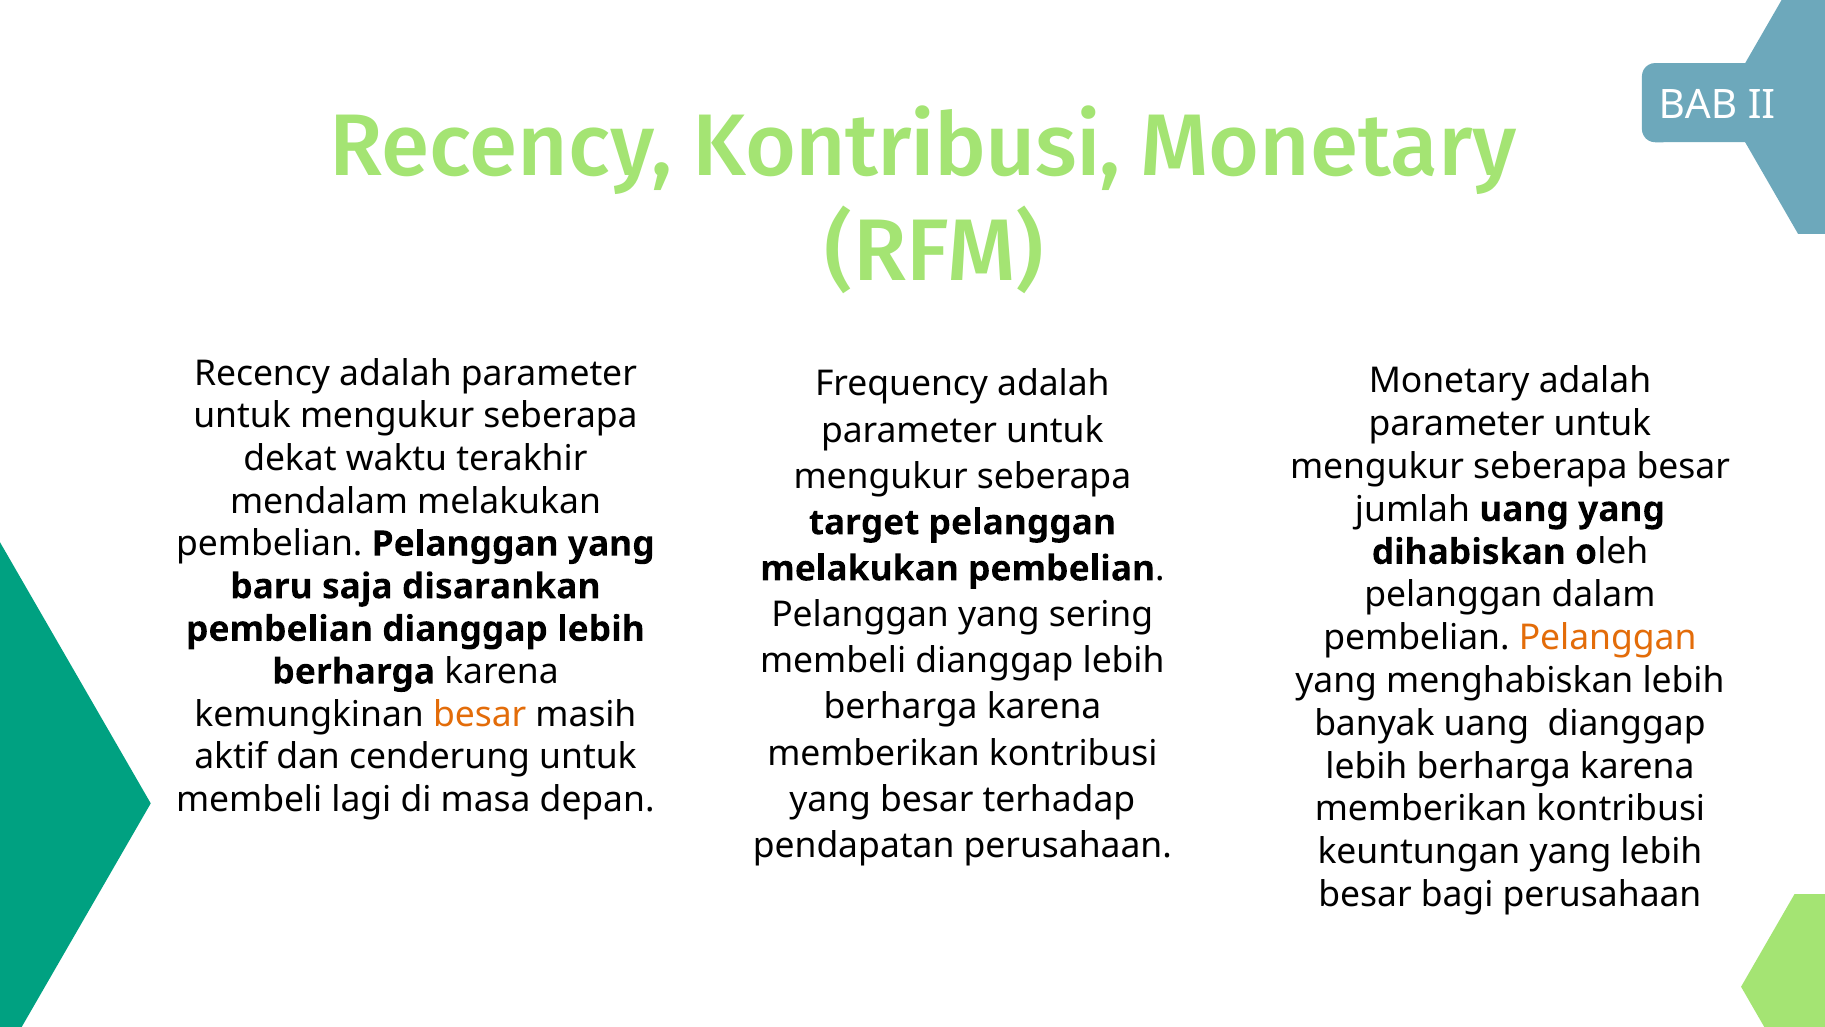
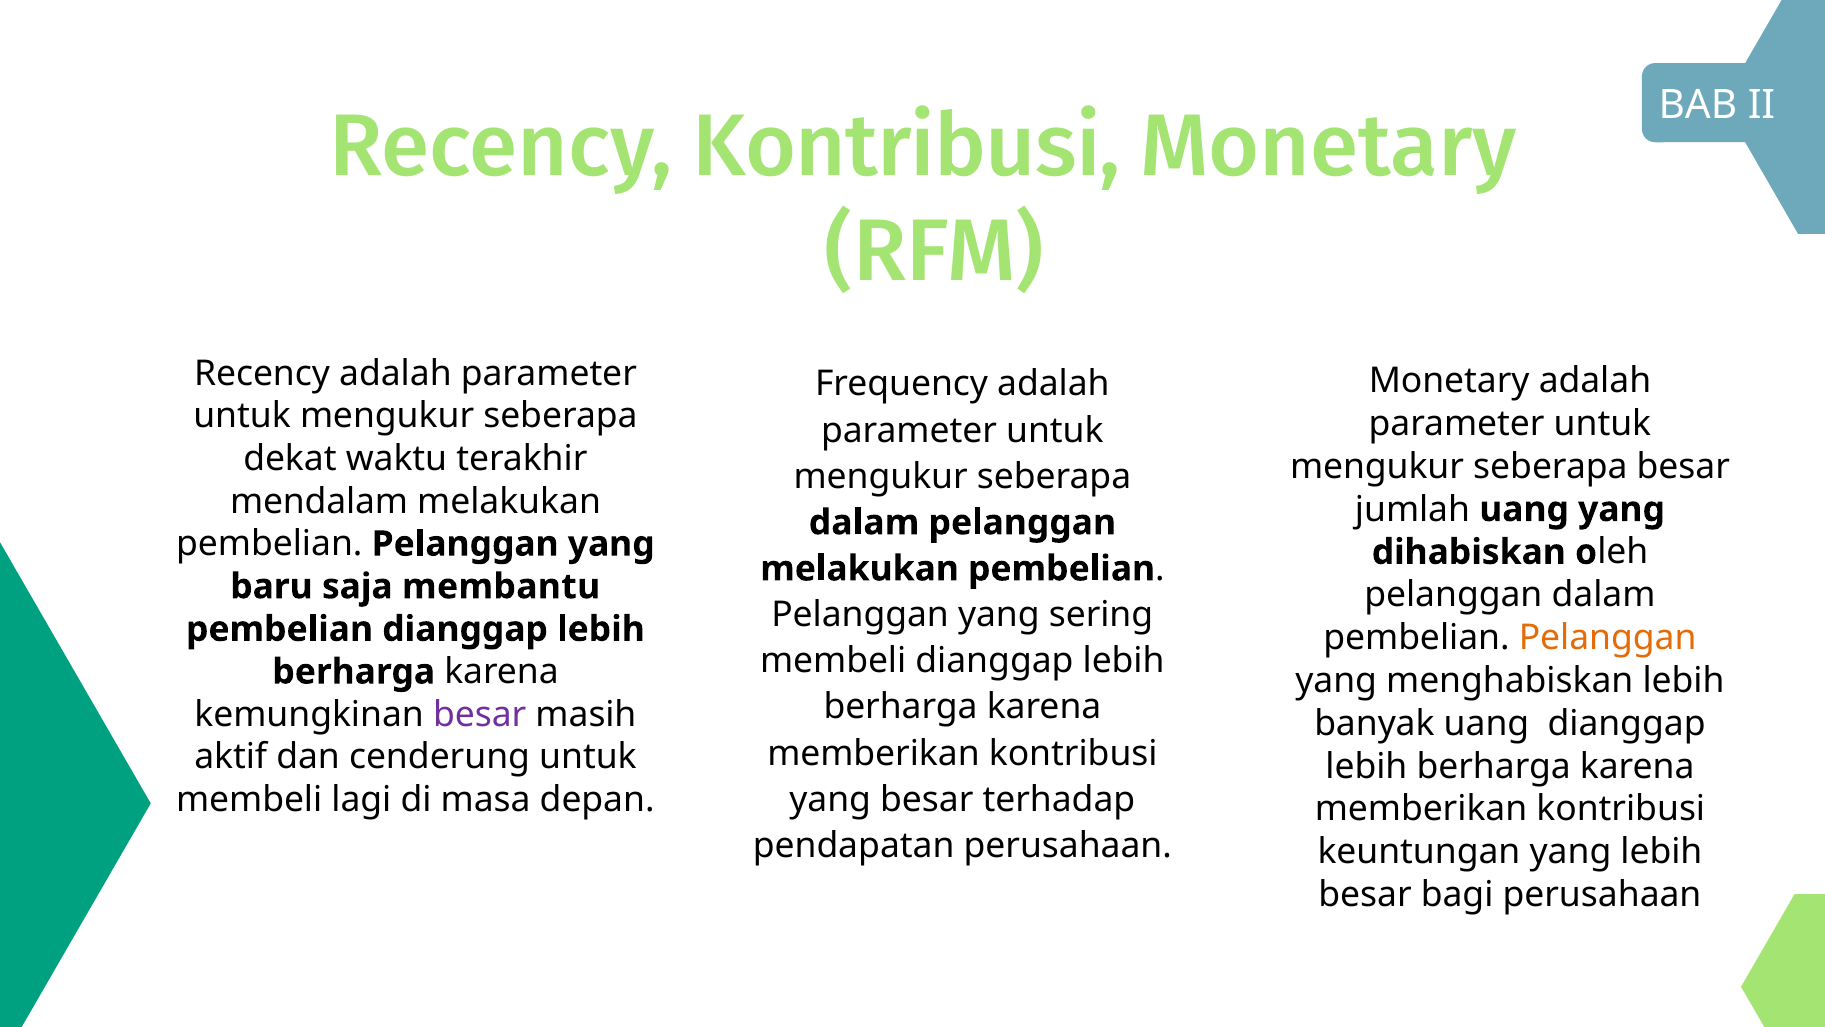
target: target -> dalam (864, 522)
disarankan: disarankan -> membantu (501, 586)
besar colour: orange -> purple (480, 714)
